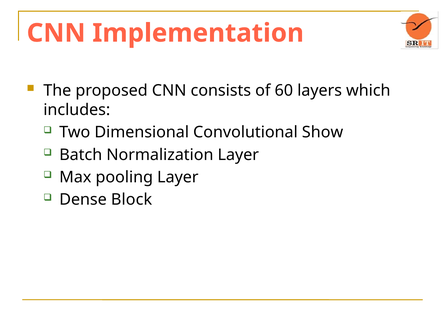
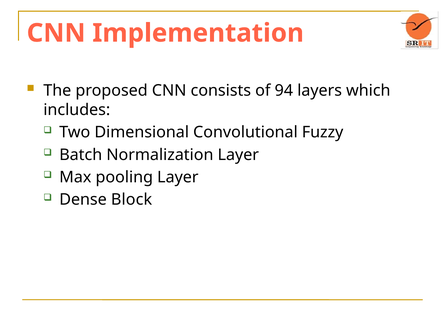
60: 60 -> 94 (284, 91)
Show: Show -> Fuzzy (323, 133)
